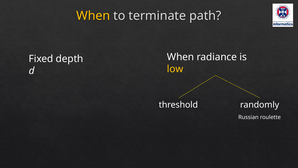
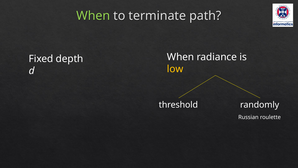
When colour: yellow -> light green (93, 16)
